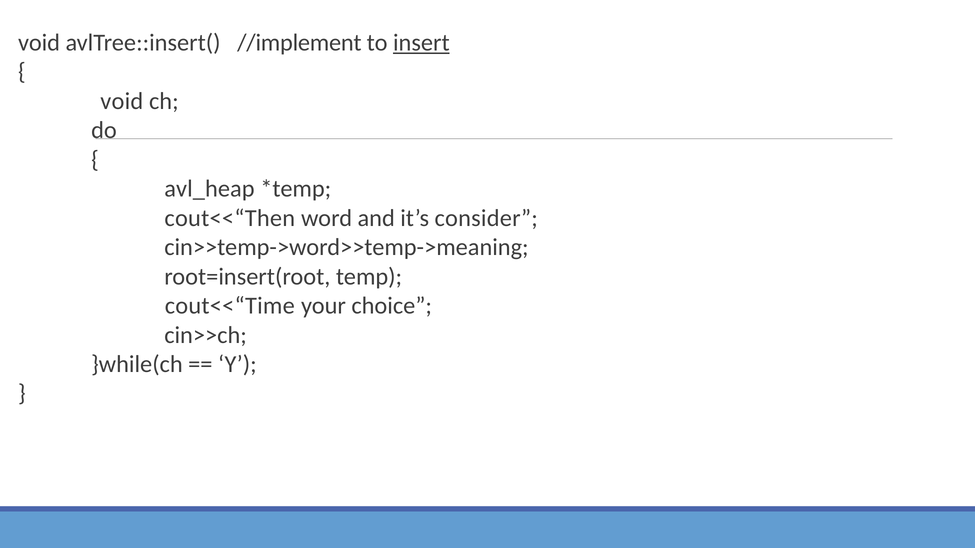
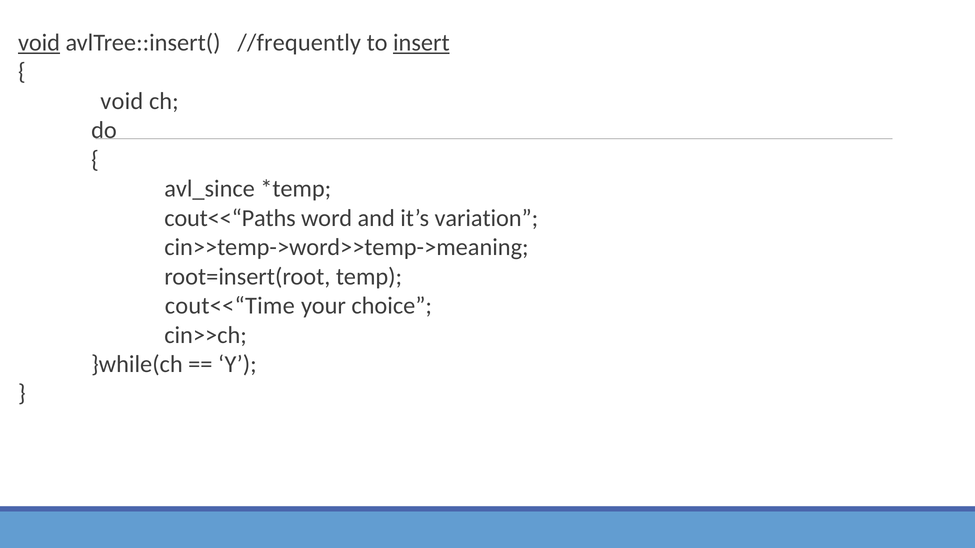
void underline: none -> present (39, 43)
//implement: //implement -> //frequently (299, 43)
avl_heap: avl_heap -> avl_since (210, 189)
cout<<“Then: cout<<“Then -> cout<<“Paths (230, 218)
consider: consider -> variation (486, 218)
